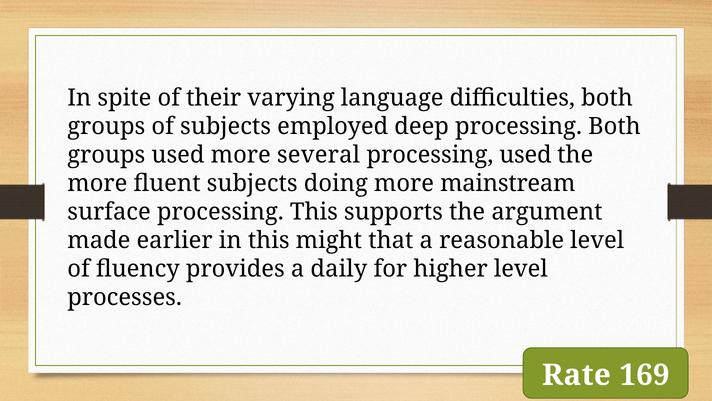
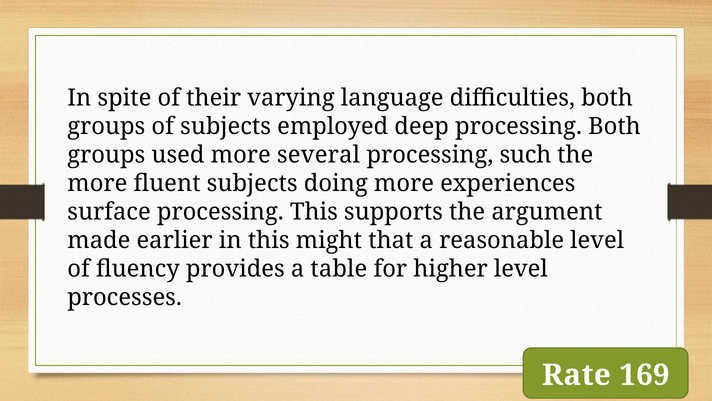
processing used: used -> such (525, 155)
mainstream: mainstream -> experiences (508, 183)
daily: daily -> table (339, 269)
